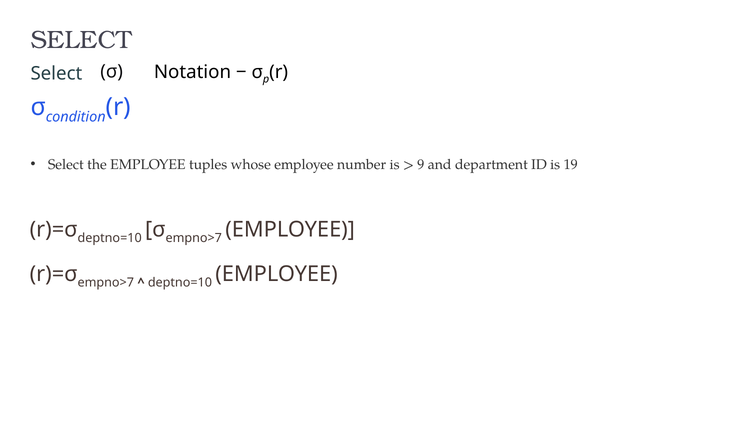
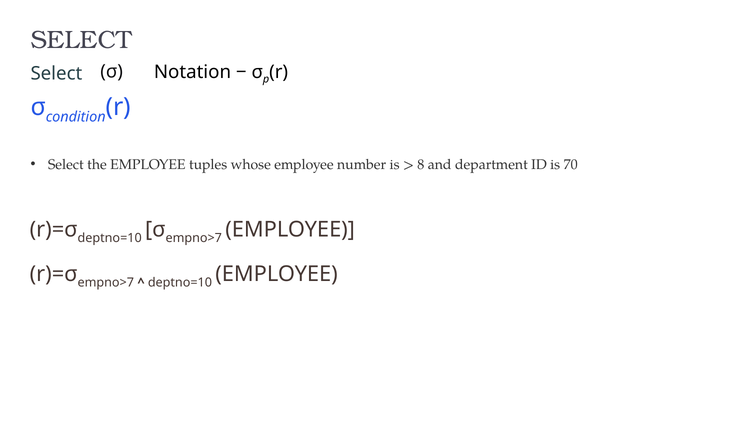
9: 9 -> 8 (421, 165)
19: 19 -> 70 (571, 165)
